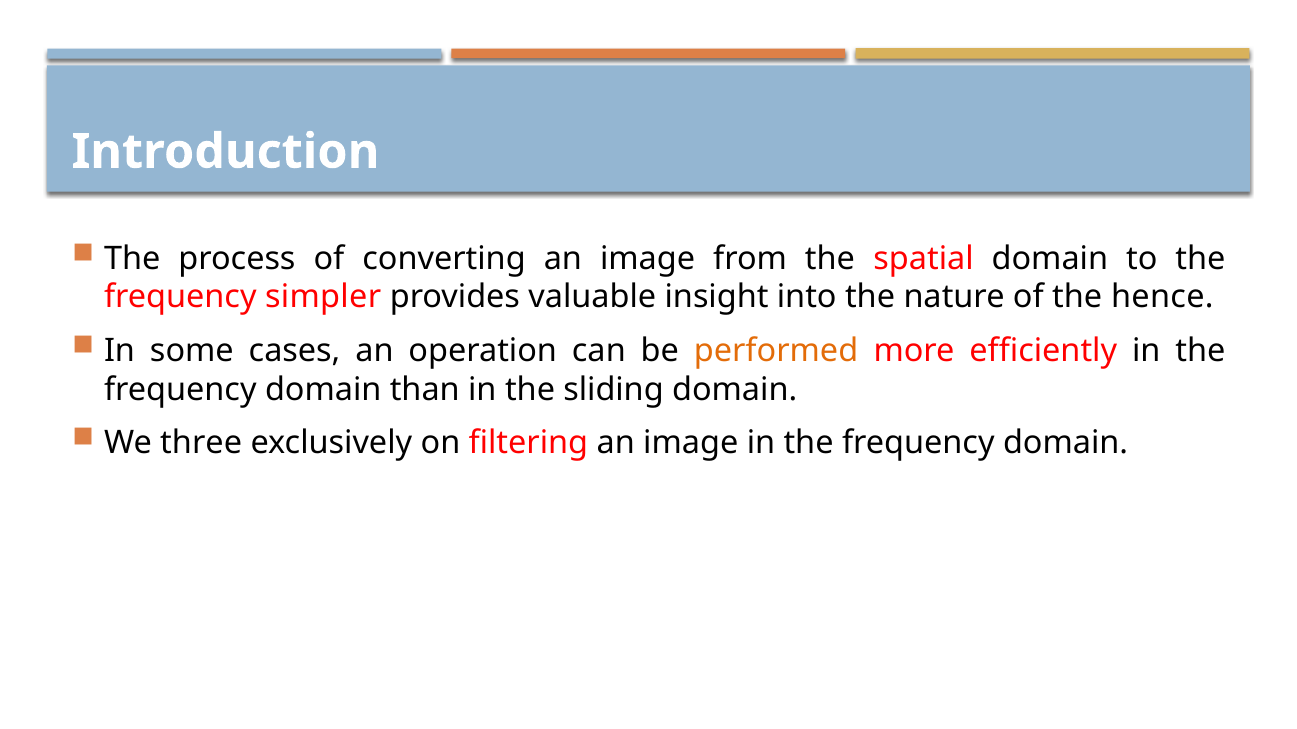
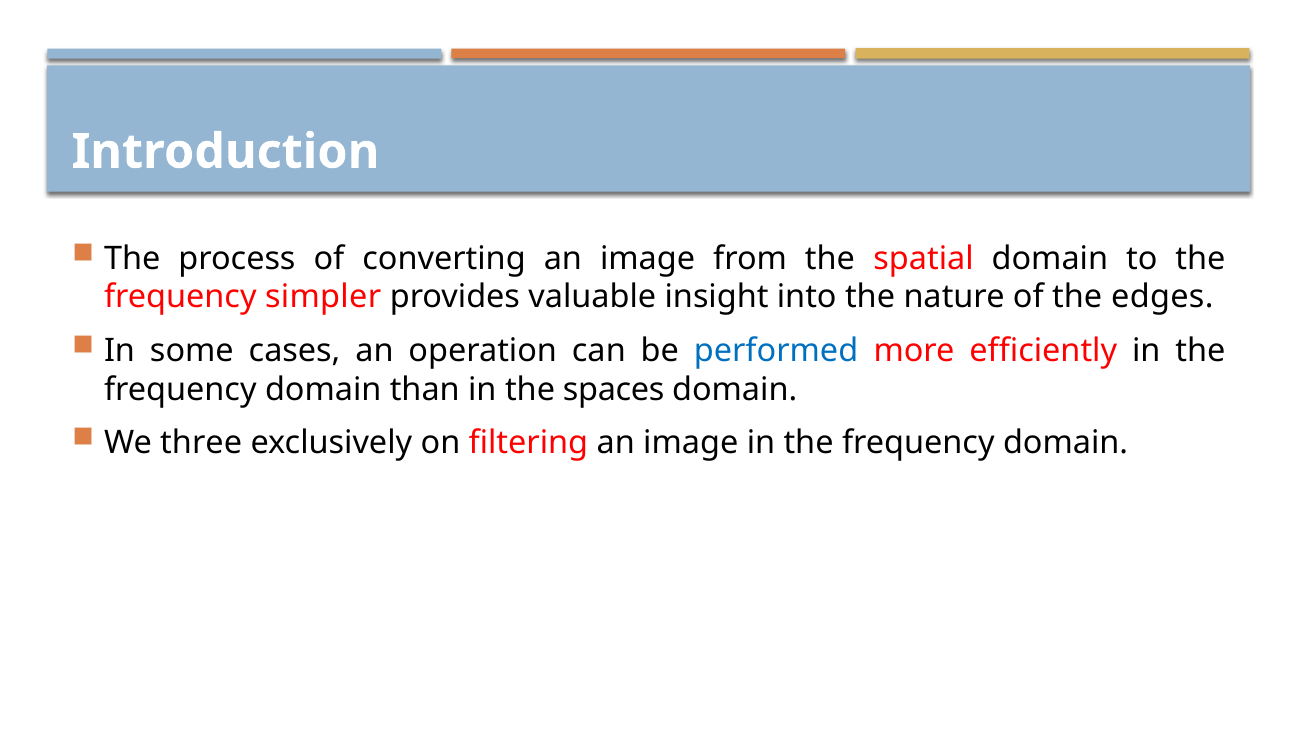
hence: hence -> edges (1162, 297)
performed colour: orange -> blue (776, 351)
sliding: sliding -> spaces (614, 390)
